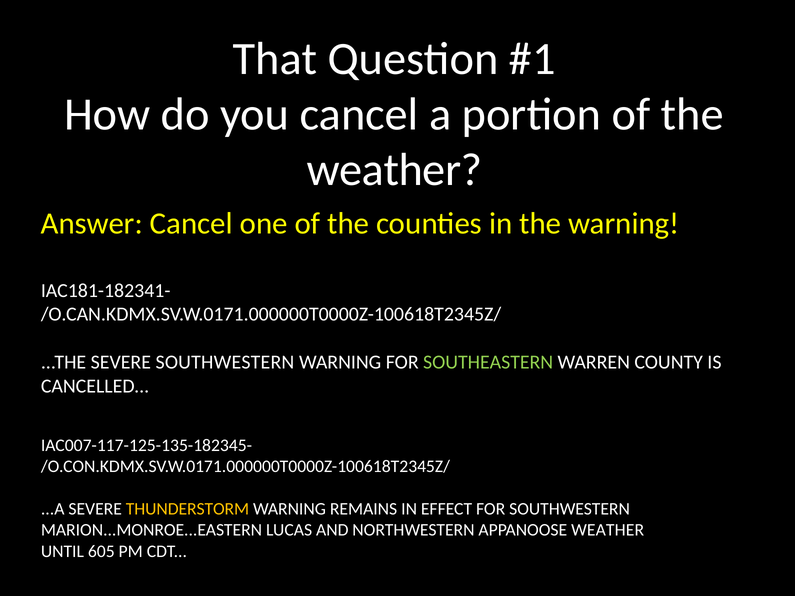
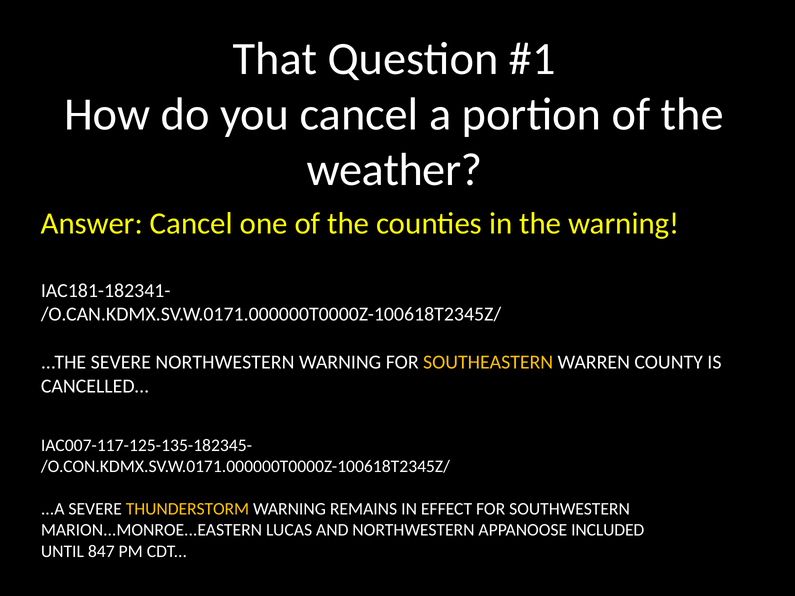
SEVERE SOUTHWESTERN: SOUTHWESTERN -> NORTHWESTERN (225, 362)
SOUTHEASTERN colour: light green -> yellow (488, 362)
APPANOOSE WEATHER: WEATHER -> INCLUDED (608, 530)
605: 605 -> 847 (101, 552)
